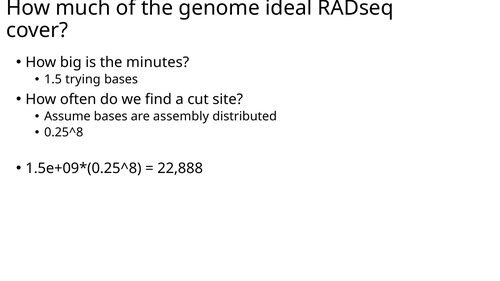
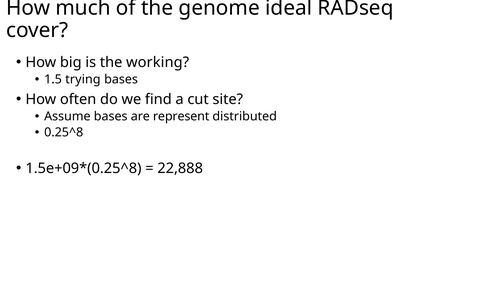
minutes: minutes -> working (158, 62)
assembly: assembly -> represent (181, 117)
